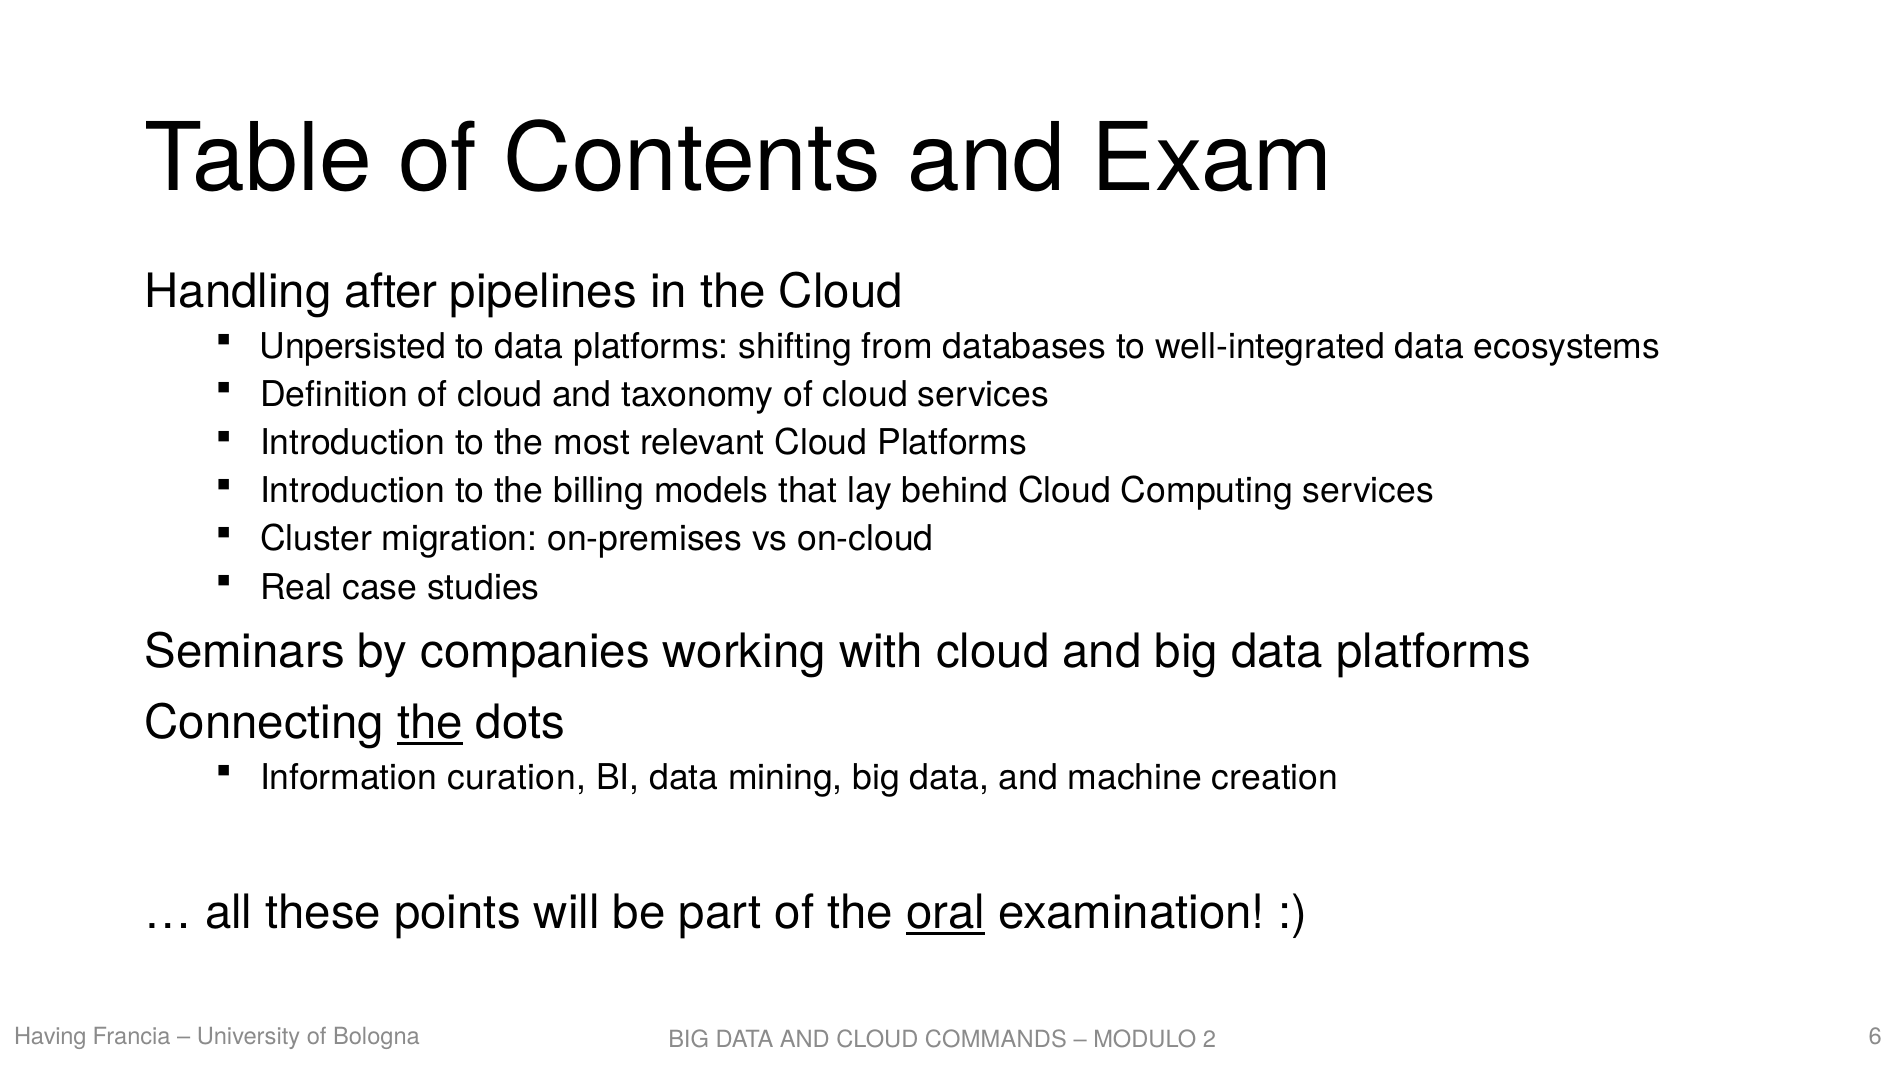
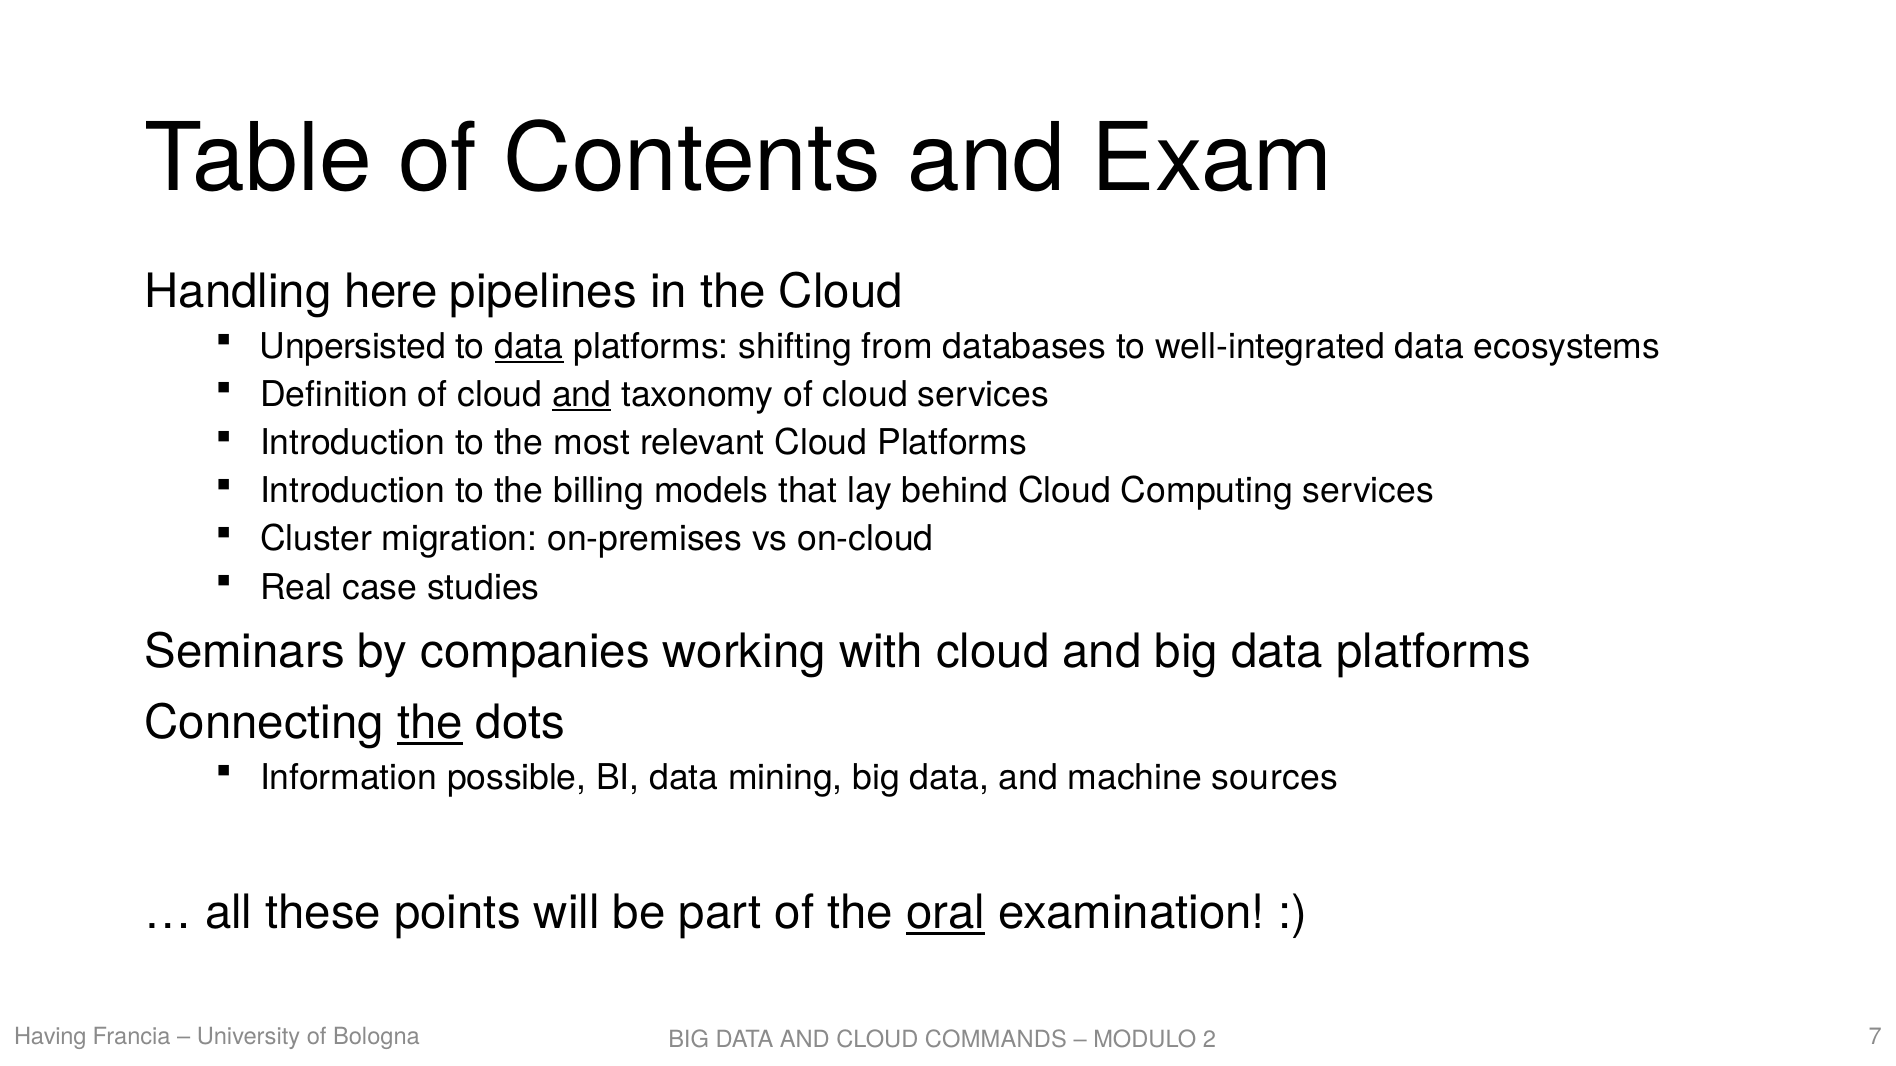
after: after -> here (391, 292)
data underline: none -> present (529, 346)
and underline: none -> present (582, 395)
curation: curation -> possible (517, 778)
creation: creation -> sources (1275, 778)
6: 6 -> 7 (1875, 1037)
